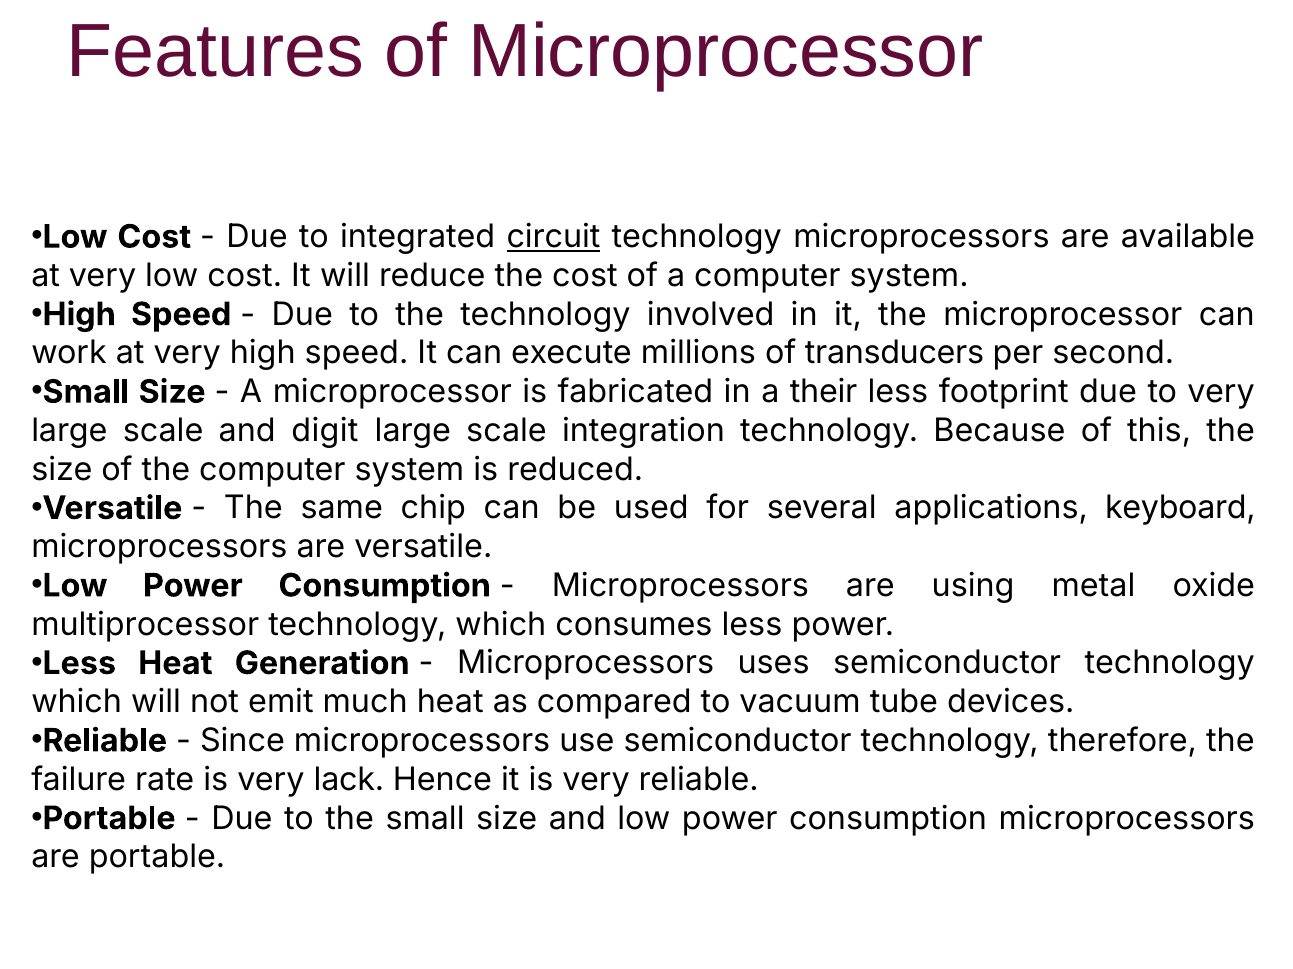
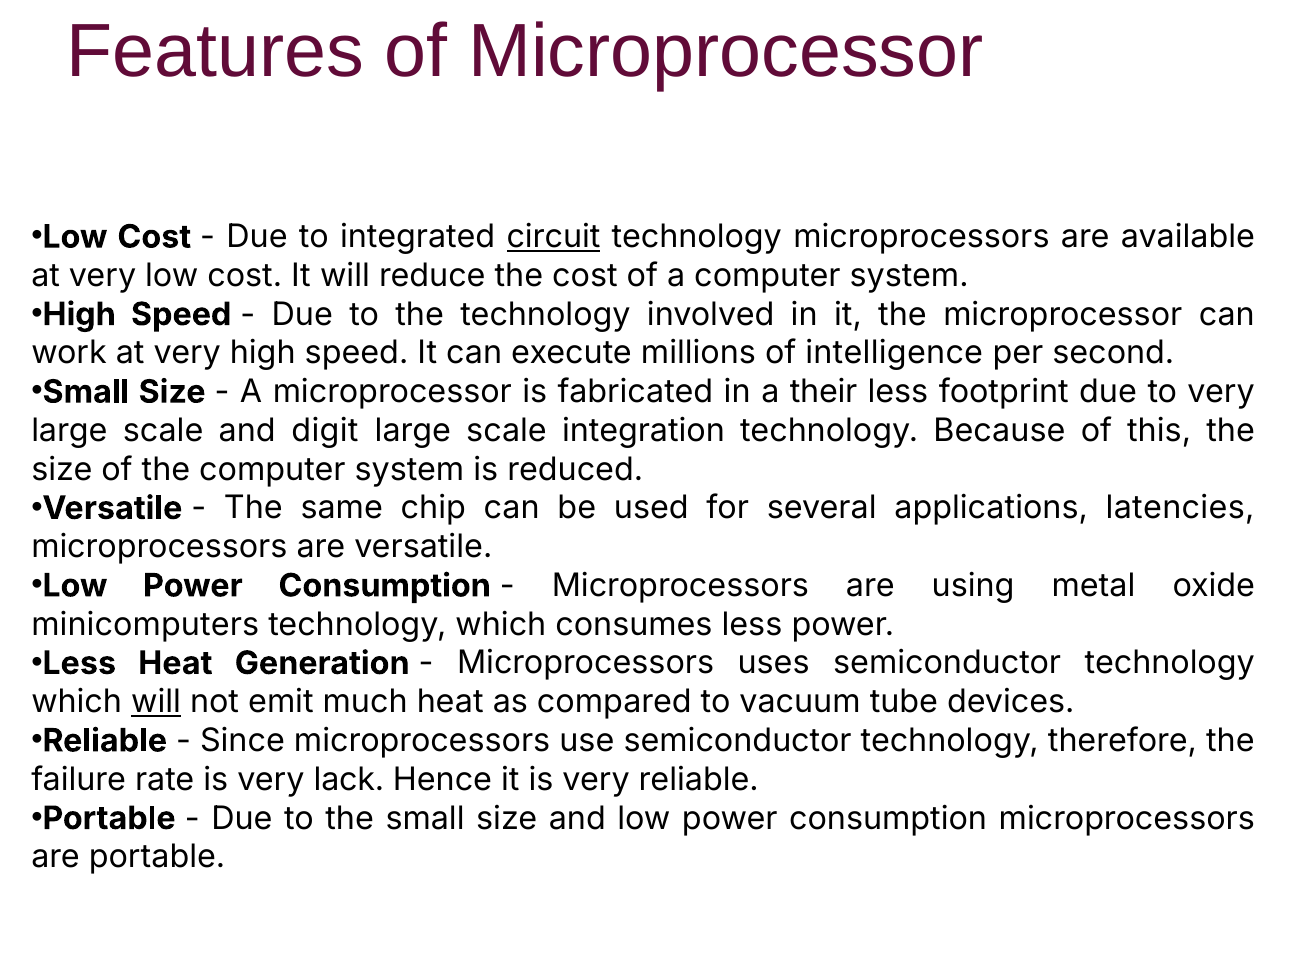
transducers: transducers -> intelligence (894, 354)
keyboard: keyboard -> latencies (1180, 509)
multiprocessor: multiprocessor -> minicomputers (145, 625)
will underline: none -> present (156, 703)
